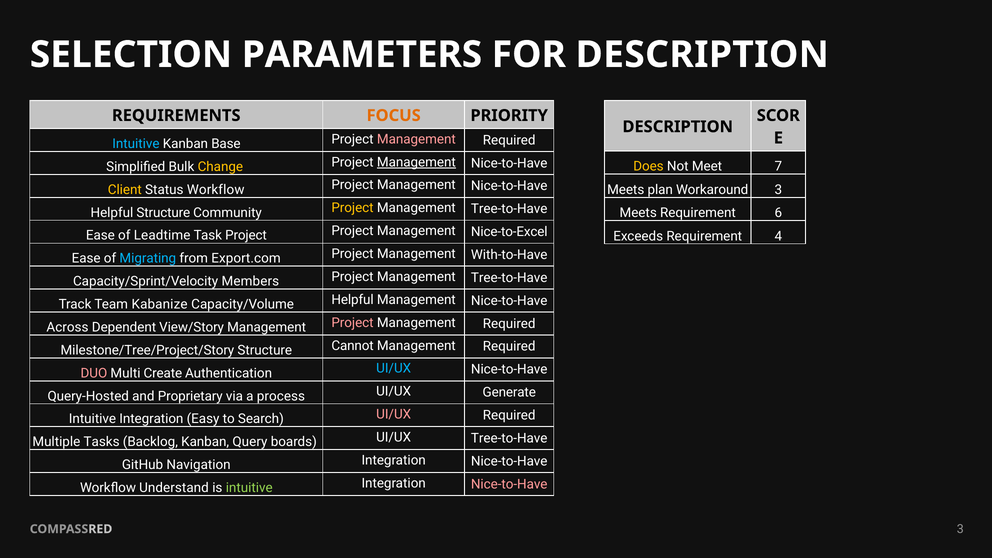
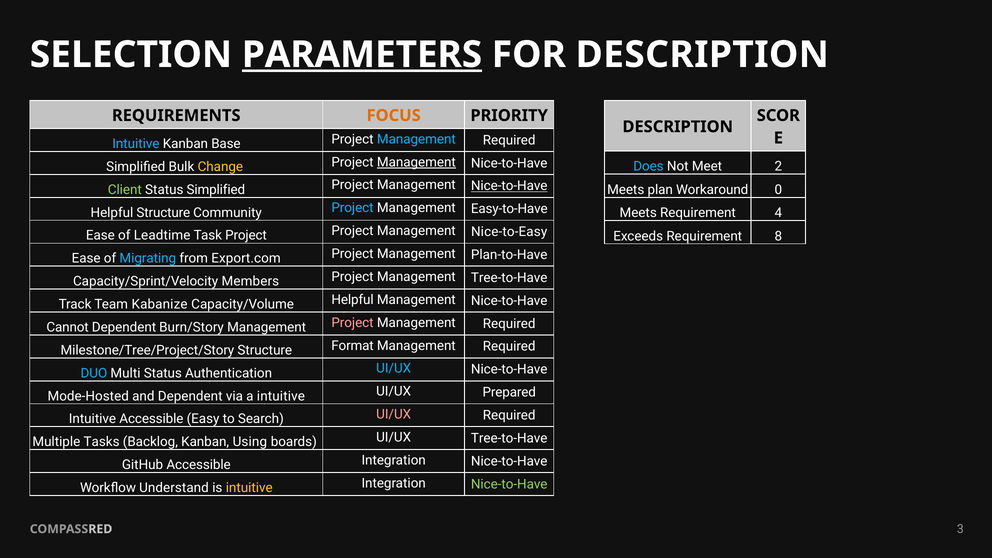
PARAMETERS underline: none -> present (362, 55)
Management colour: pink -> light blue (416, 139)
Does colour: yellow -> light blue (648, 167)
7: 7 -> 2 (778, 167)
Client colour: yellow -> light green (125, 190)
Status Workflow: Workflow -> Simplified (216, 190)
Nice-to-Have underline: none -> present (509, 186)
Workaround 3: 3 -> 0 (778, 190)
Project colour: yellow -> light blue (353, 208)
Tree-to-Have: Tree-to-Have -> Easy-to-Have (509, 209)
6: 6 -> 4 (778, 213)
Nice-to-Excel: Nice-to-Excel -> Nice-to-Easy (509, 232)
4: 4 -> 8 (778, 236)
With-to-Have: With-to-Have -> Plan-to-Have (509, 255)
Across: Across -> Cannot (68, 327)
View/Story: View/Story -> Burn/Story (192, 327)
Cannot: Cannot -> Format (353, 346)
DUO colour: pink -> light blue (94, 373)
Multi Create: Create -> Status (163, 373)
Query-Hosted: Query-Hosted -> Mode-Hosted (88, 396)
and Proprietary: Proprietary -> Dependent (190, 396)
a process: process -> intuitive (281, 396)
Generate: Generate -> Prepared (509, 393)
Integration: Integration -> Accessible (151, 419)
Query: Query -> Using (250, 442)
GitHub Navigation: Navigation -> Accessible (199, 465)
intuitive colour: light green -> yellow (249, 488)
Nice-to-Have colour: pink -> light green (509, 484)
